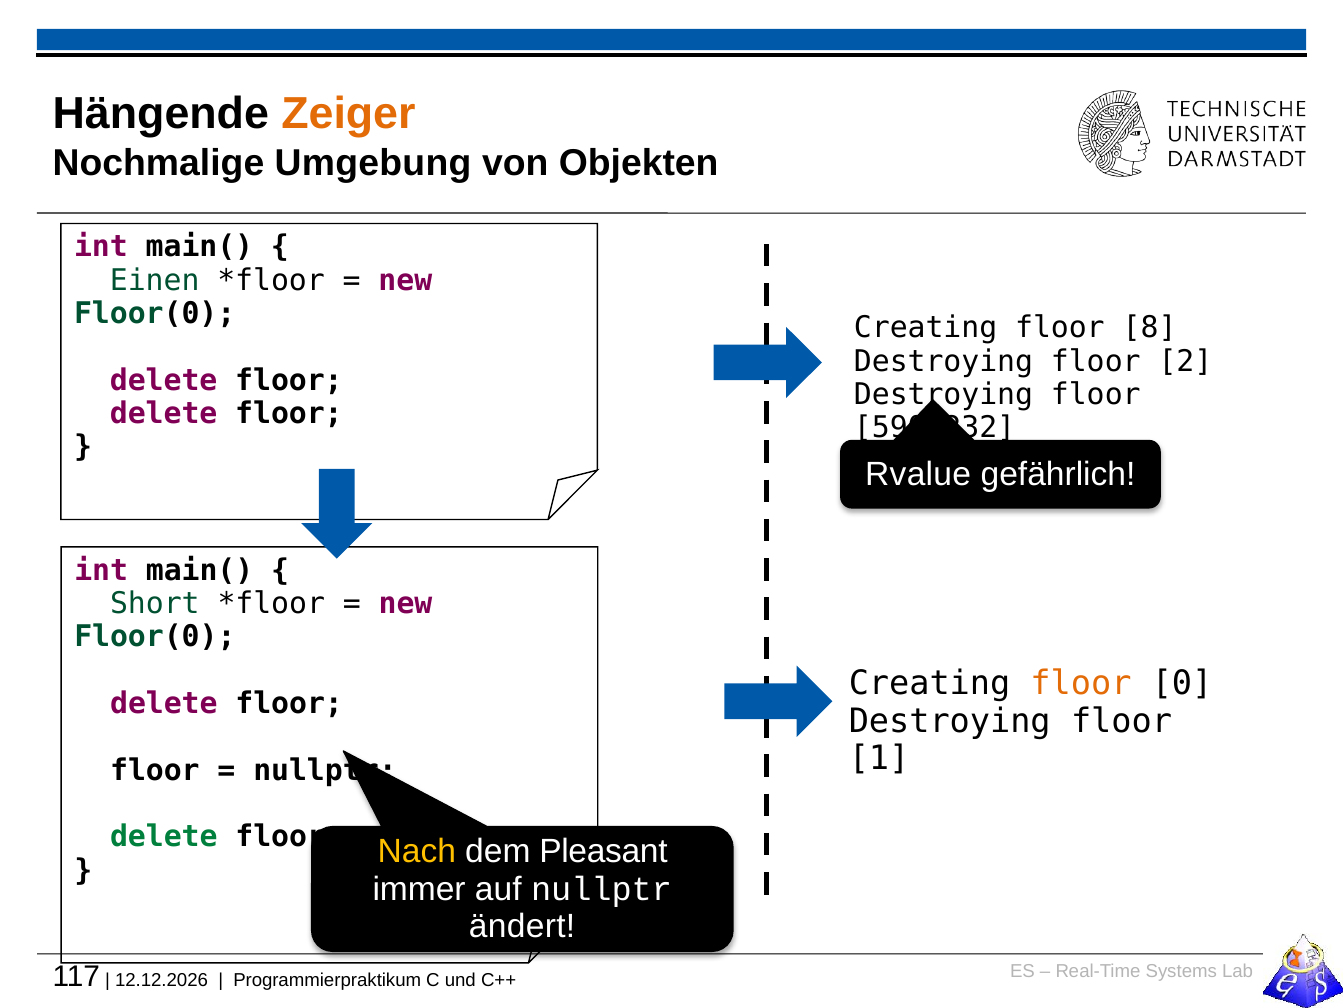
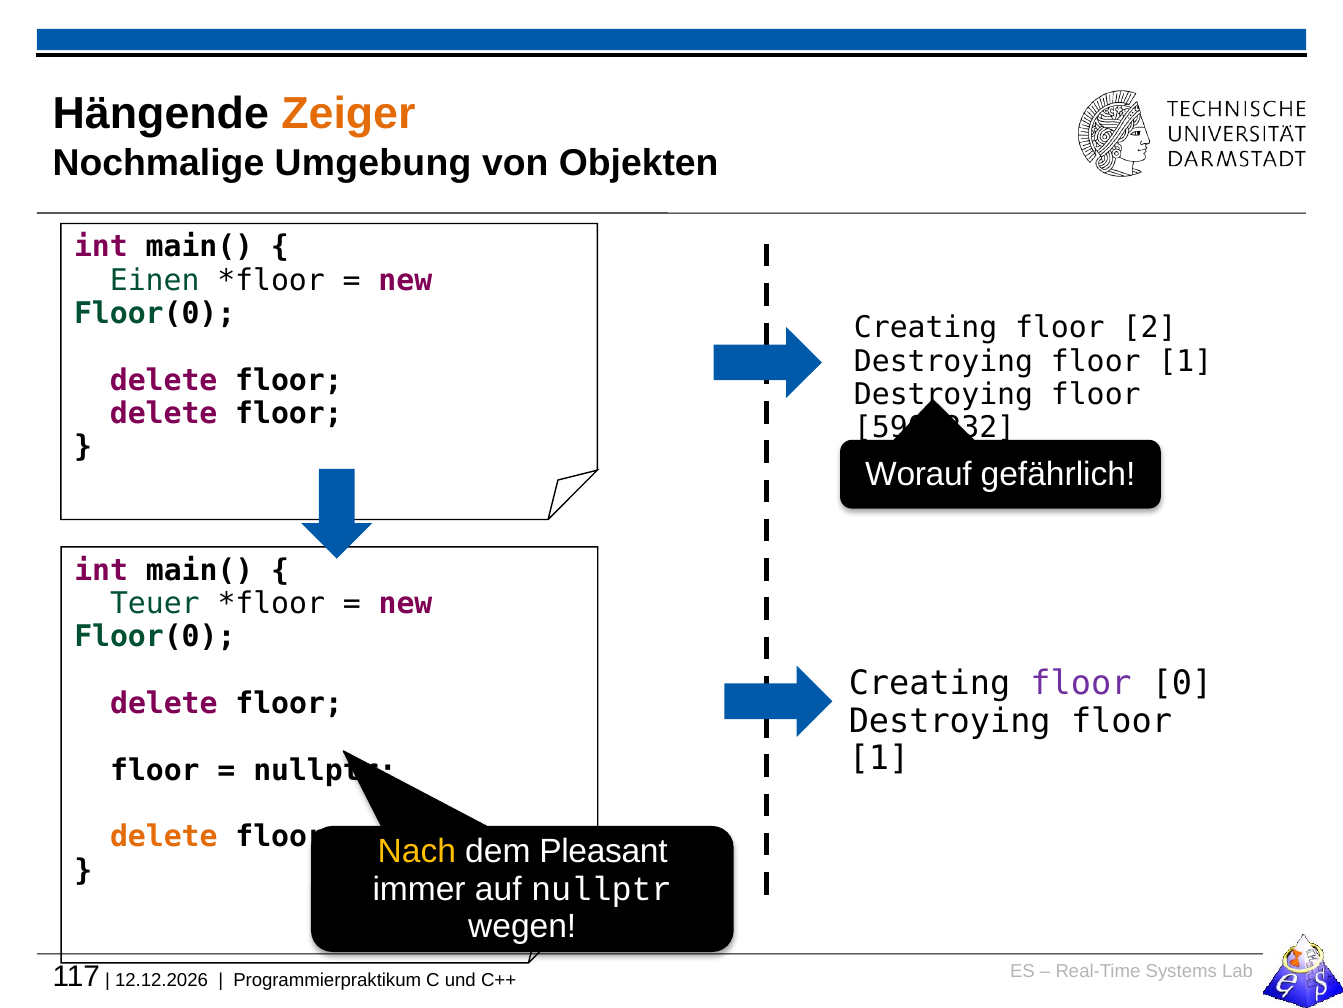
8: 8 -> 2 (1150, 328)
2: 2 -> 1 (1185, 361)
Rvalue: Rvalue -> Worauf (918, 474)
Short: Short -> Teuer (155, 603)
floor colour: orange -> purple (1081, 683)
delete colour: green -> orange (164, 836)
ändert: ändert -> wegen (522, 926)
